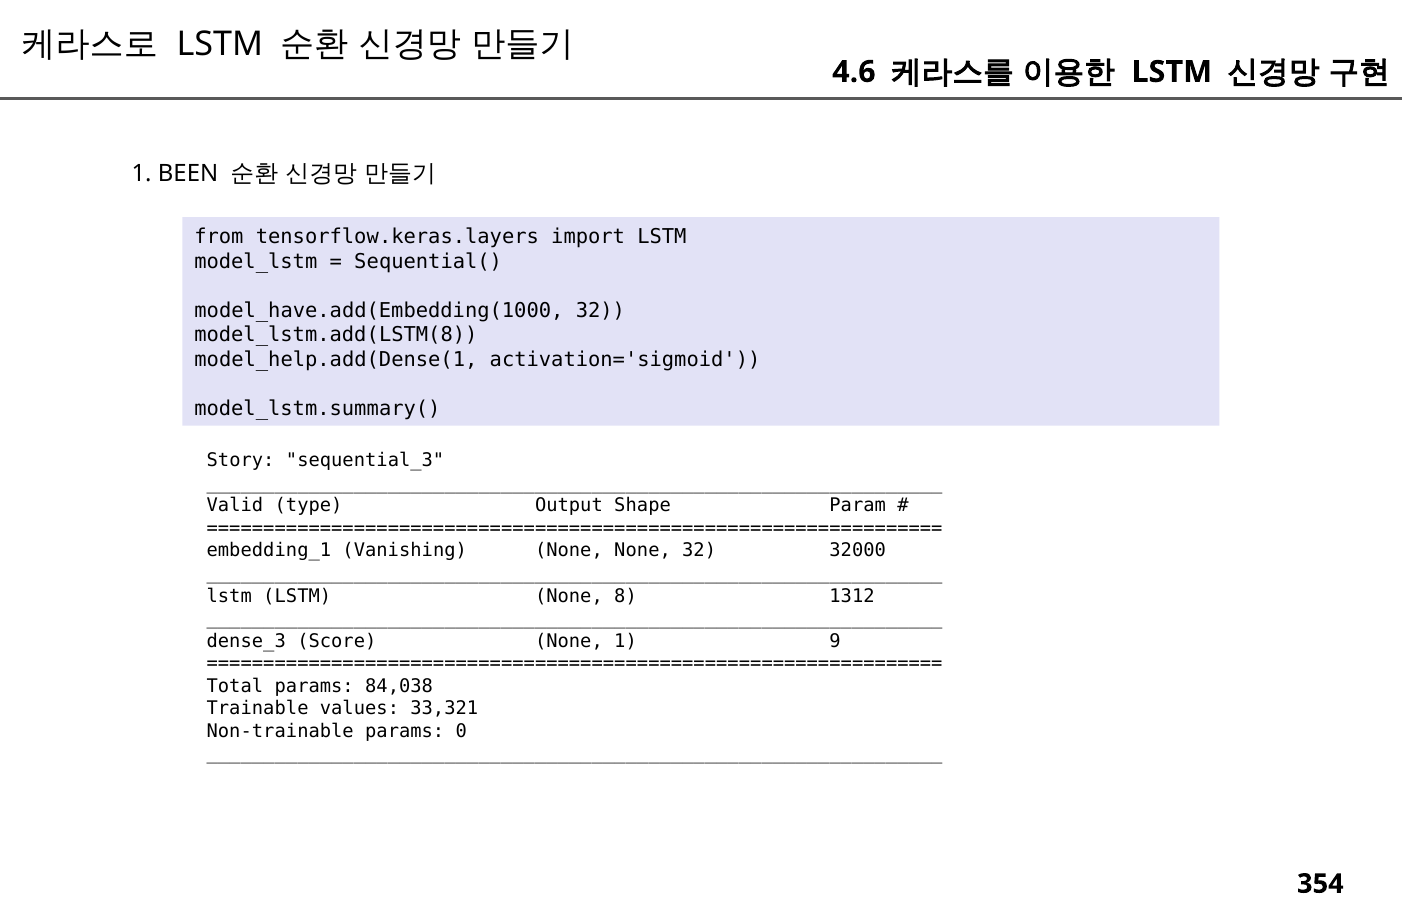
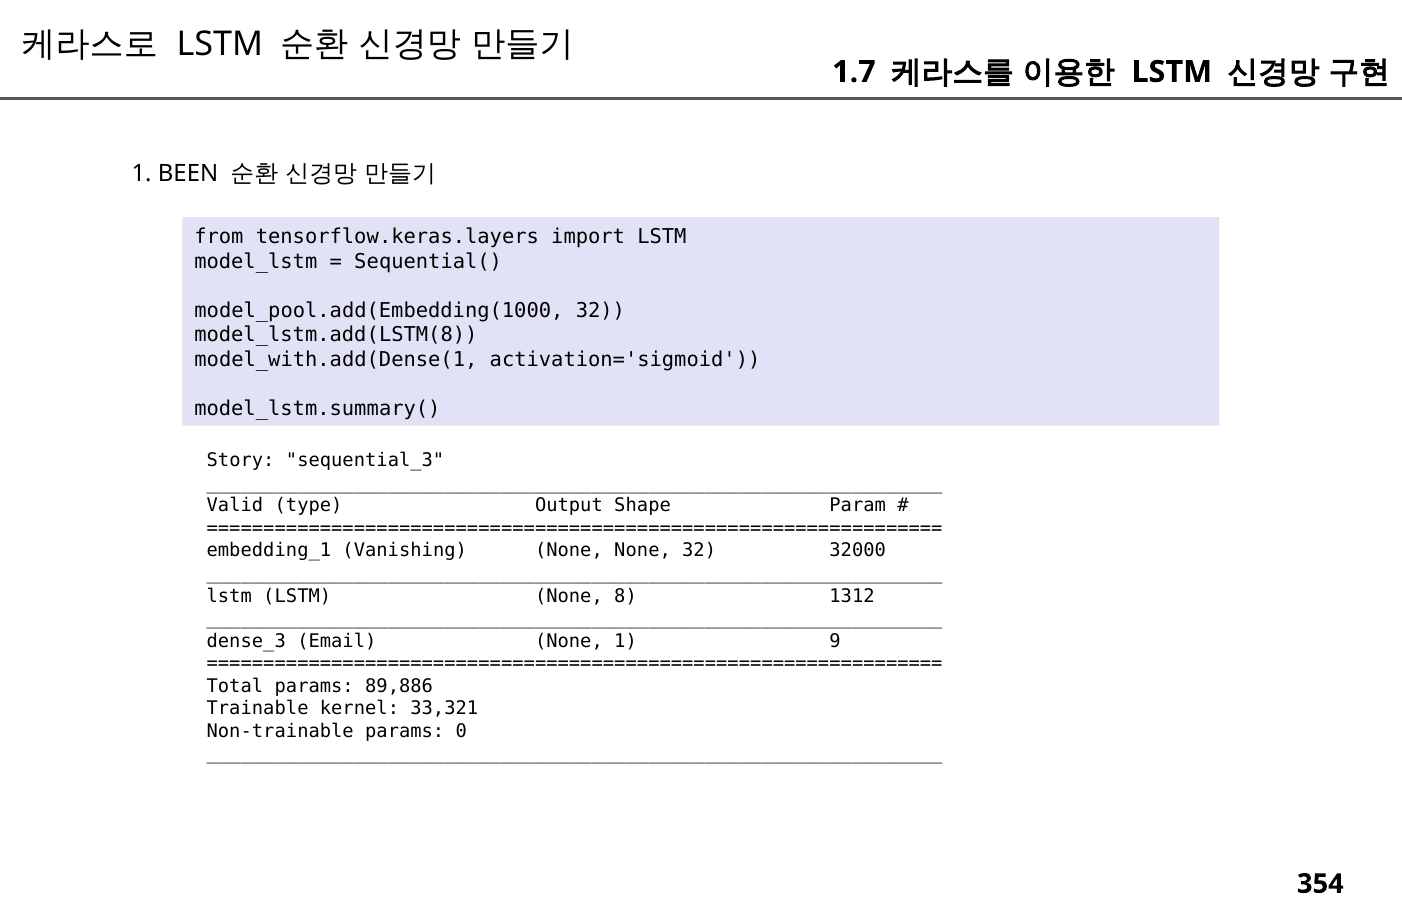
4.6: 4.6 -> 1.7 (854, 72)
model_have.add(Embedding(1000: model_have.add(Embedding(1000 -> model_pool.add(Embedding(1000 (379, 310)
model_help.add(Dense(1: model_help.add(Dense(1 -> model_with.add(Dense(1 (336, 360)
Score: Score -> Email (337, 641)
84,038: 84,038 -> 89,886 (399, 686)
values: values -> kernel (359, 708)
